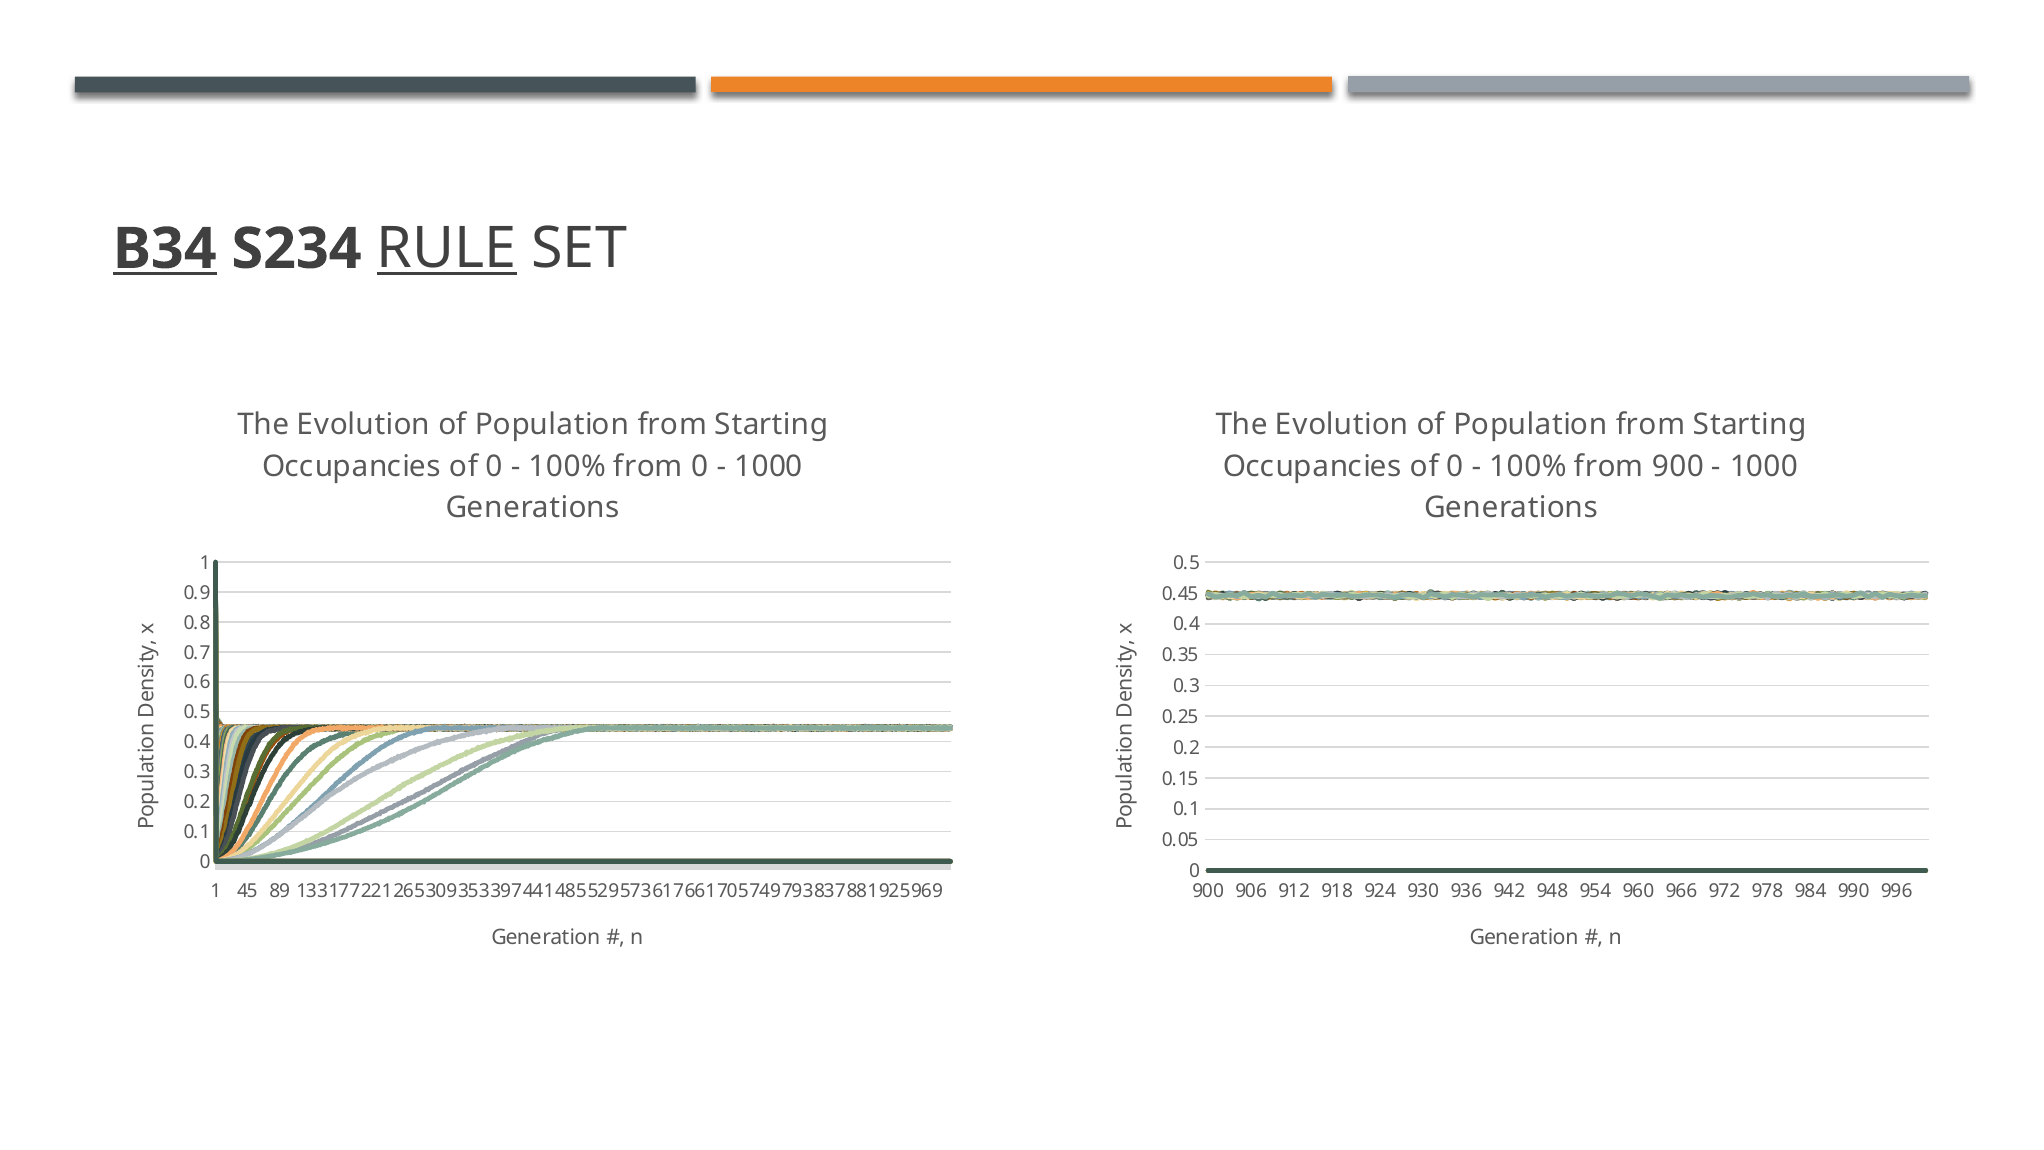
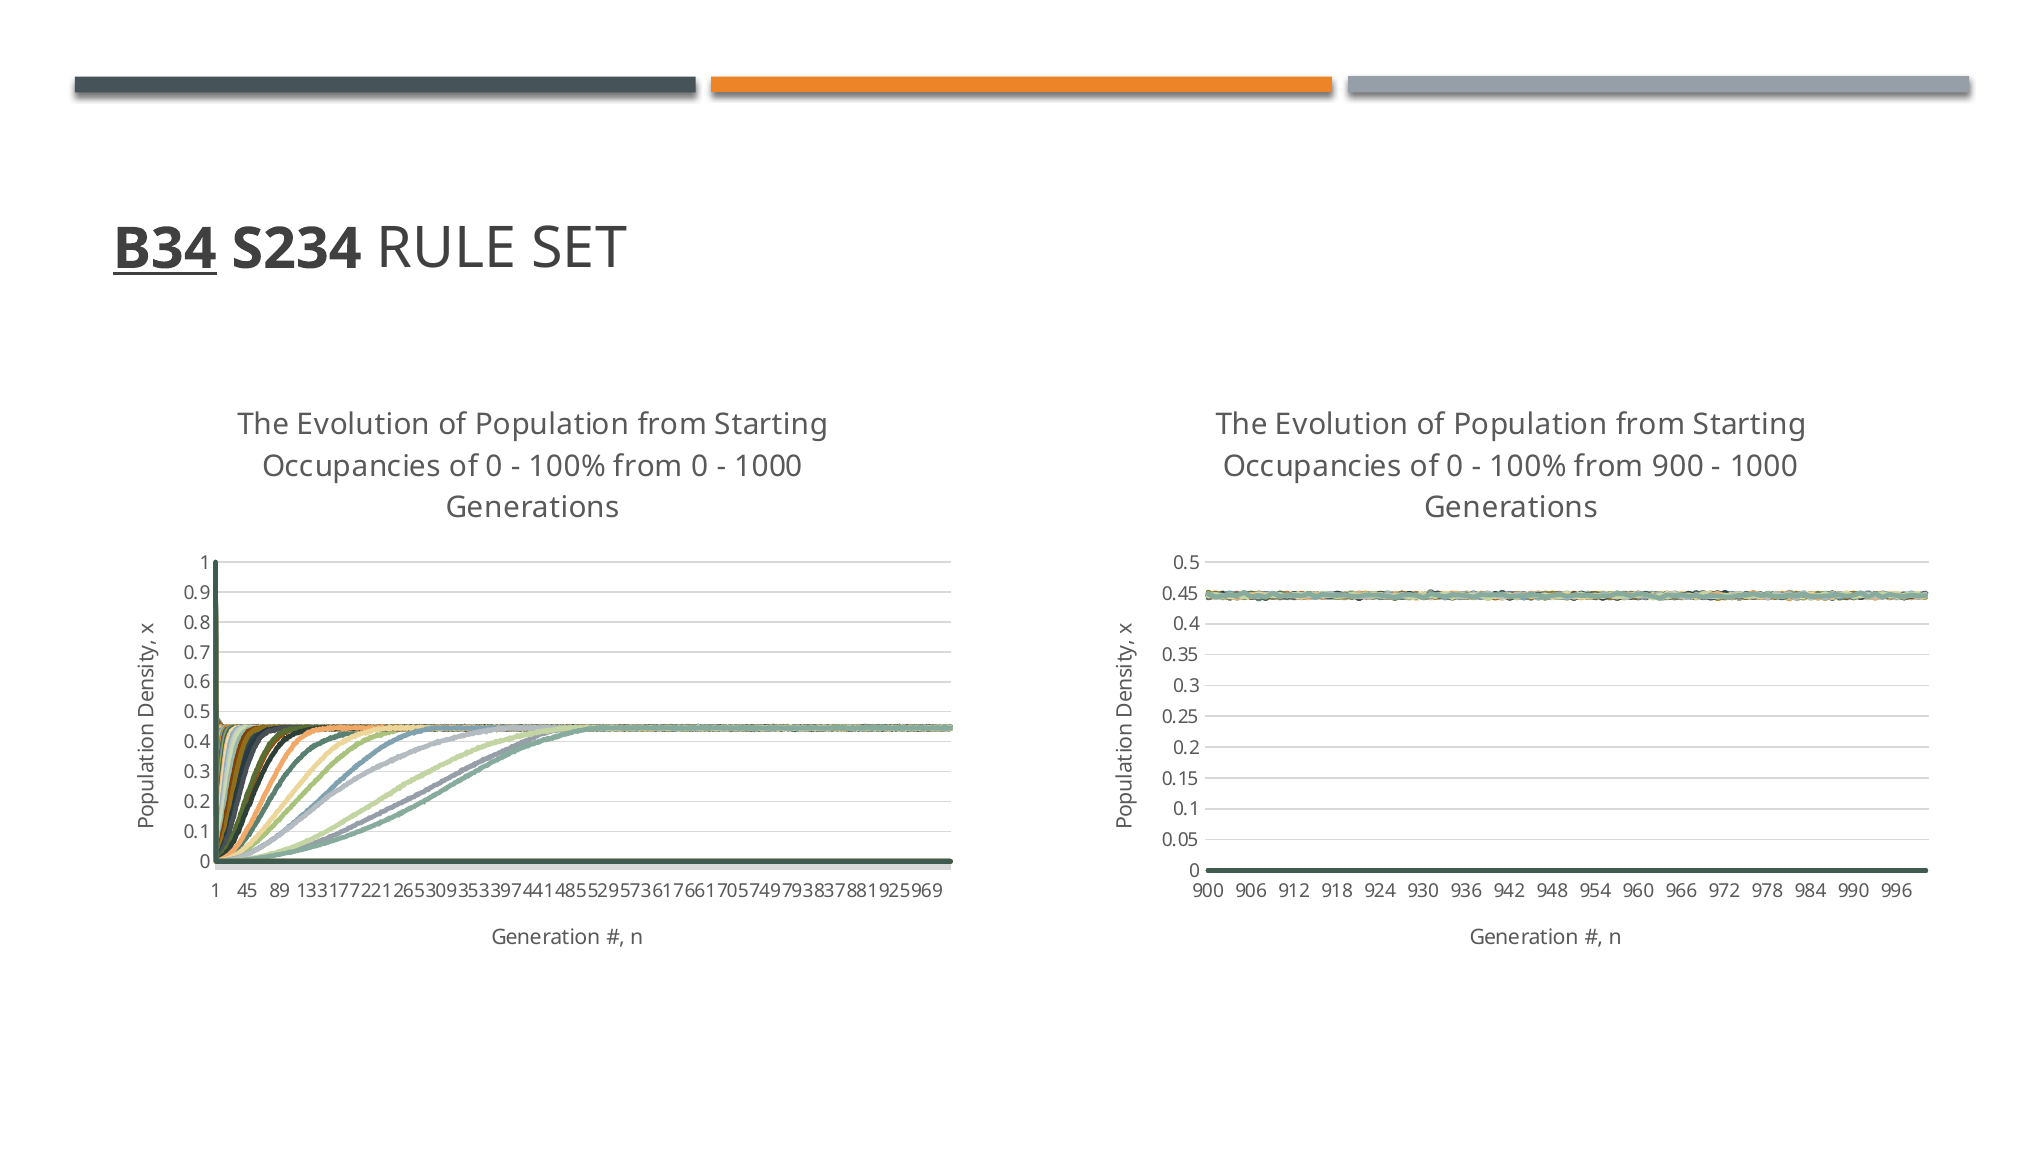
RULE underline: present -> none (447, 249)
